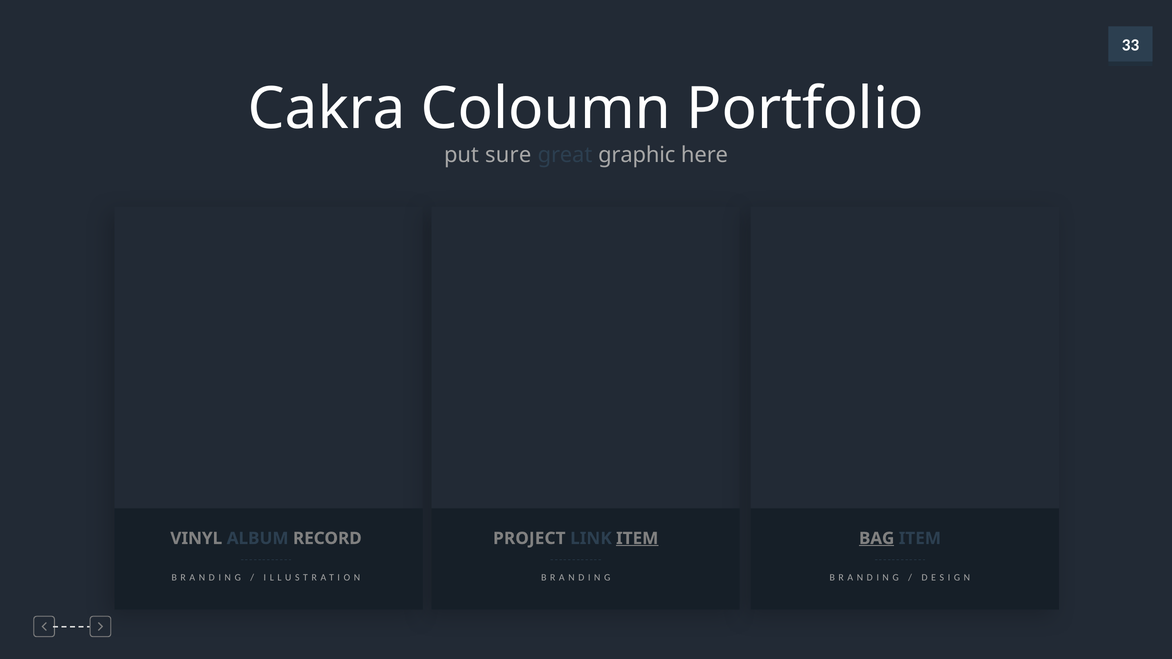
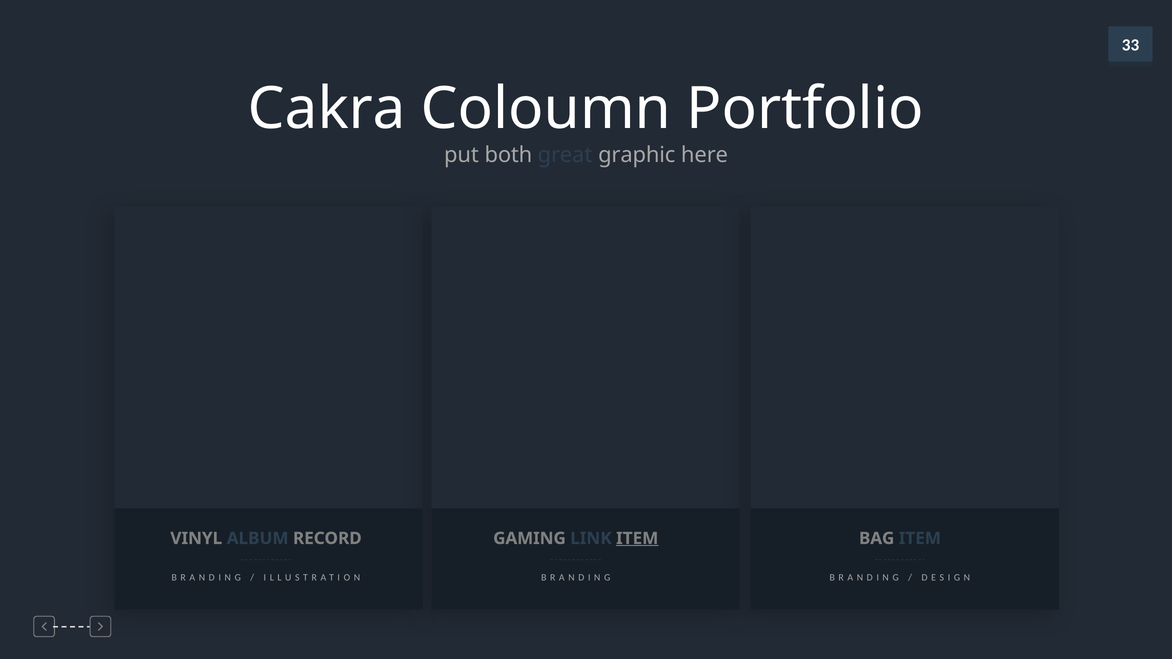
sure: sure -> both (508, 155)
PROJECT: PROJECT -> GAMING (529, 539)
BAG underline: present -> none (877, 539)
